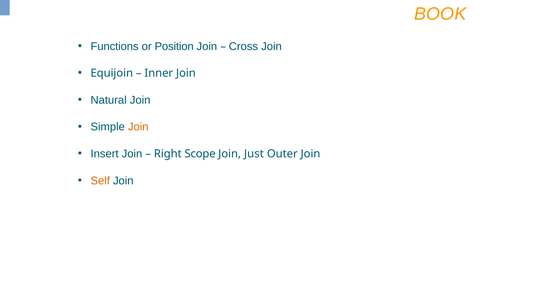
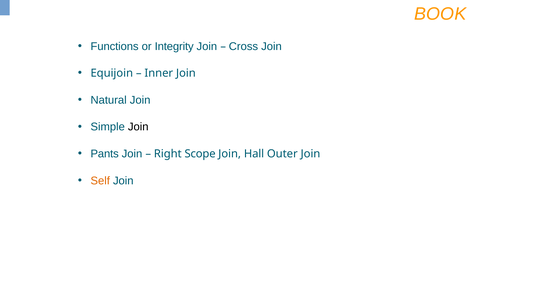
Position: Position -> Integrity (174, 46)
Join colour: orange -> black (138, 127)
Insert: Insert -> Pants (105, 154)
Just: Just -> Hall (254, 154)
